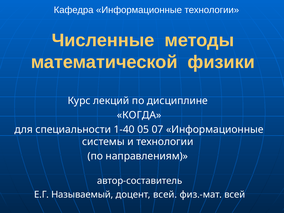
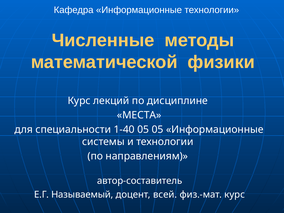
КОГДА: КОГДА -> МЕСТА (139, 115)
05 07: 07 -> 05 (158, 129)
физ.-мат всей: всей -> курс (235, 195)
